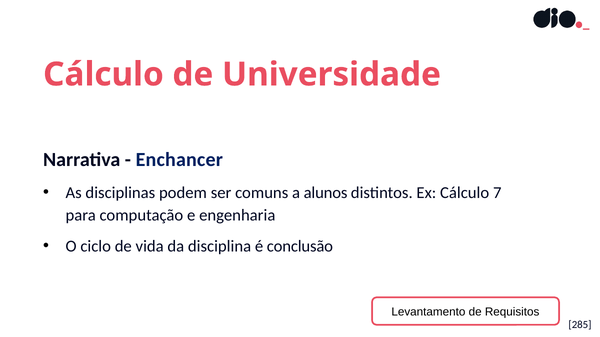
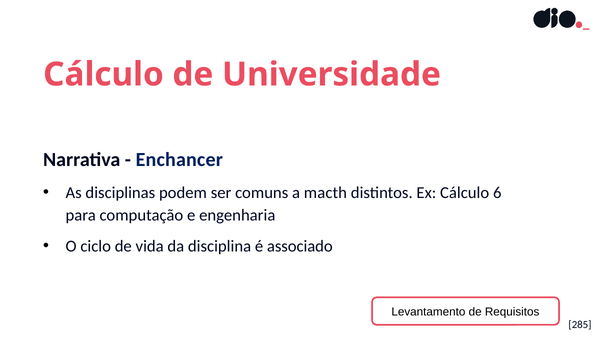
alunos: alunos -> macth (325, 193)
7: 7 -> 6 (497, 193)
conclusão: conclusão -> associado (300, 247)
